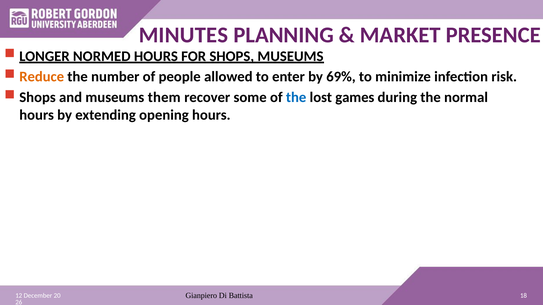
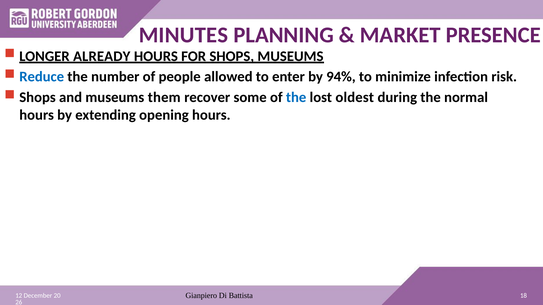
NORMED: NORMED -> ALREADY (102, 56)
Reduce colour: orange -> blue (42, 77)
69%: 69% -> 94% (341, 77)
games: games -> oldest (355, 98)
